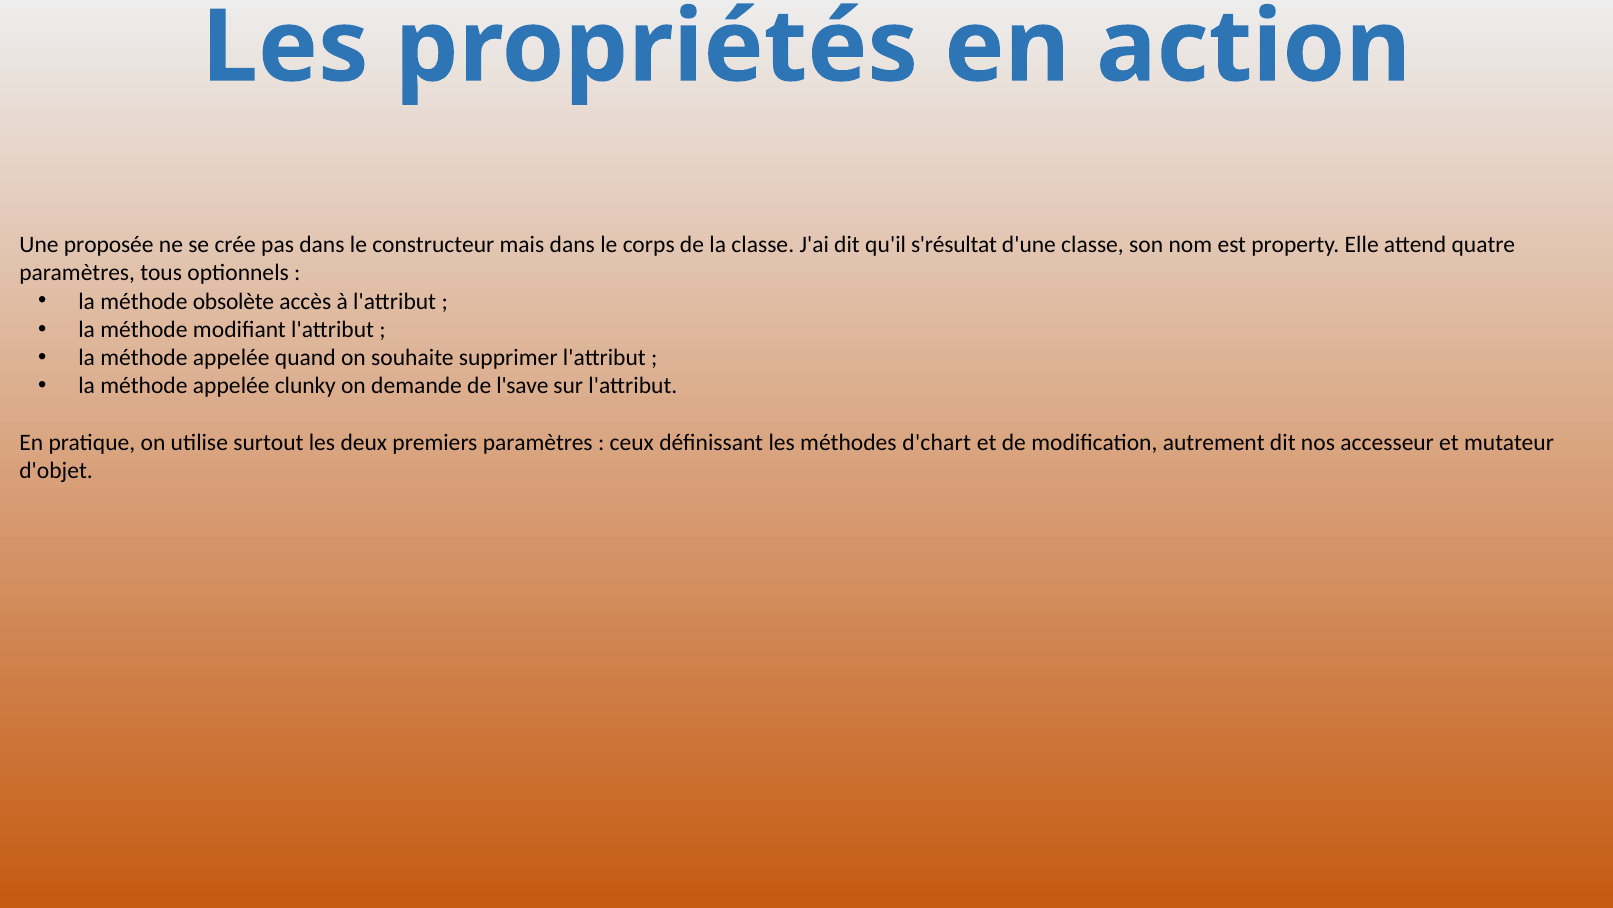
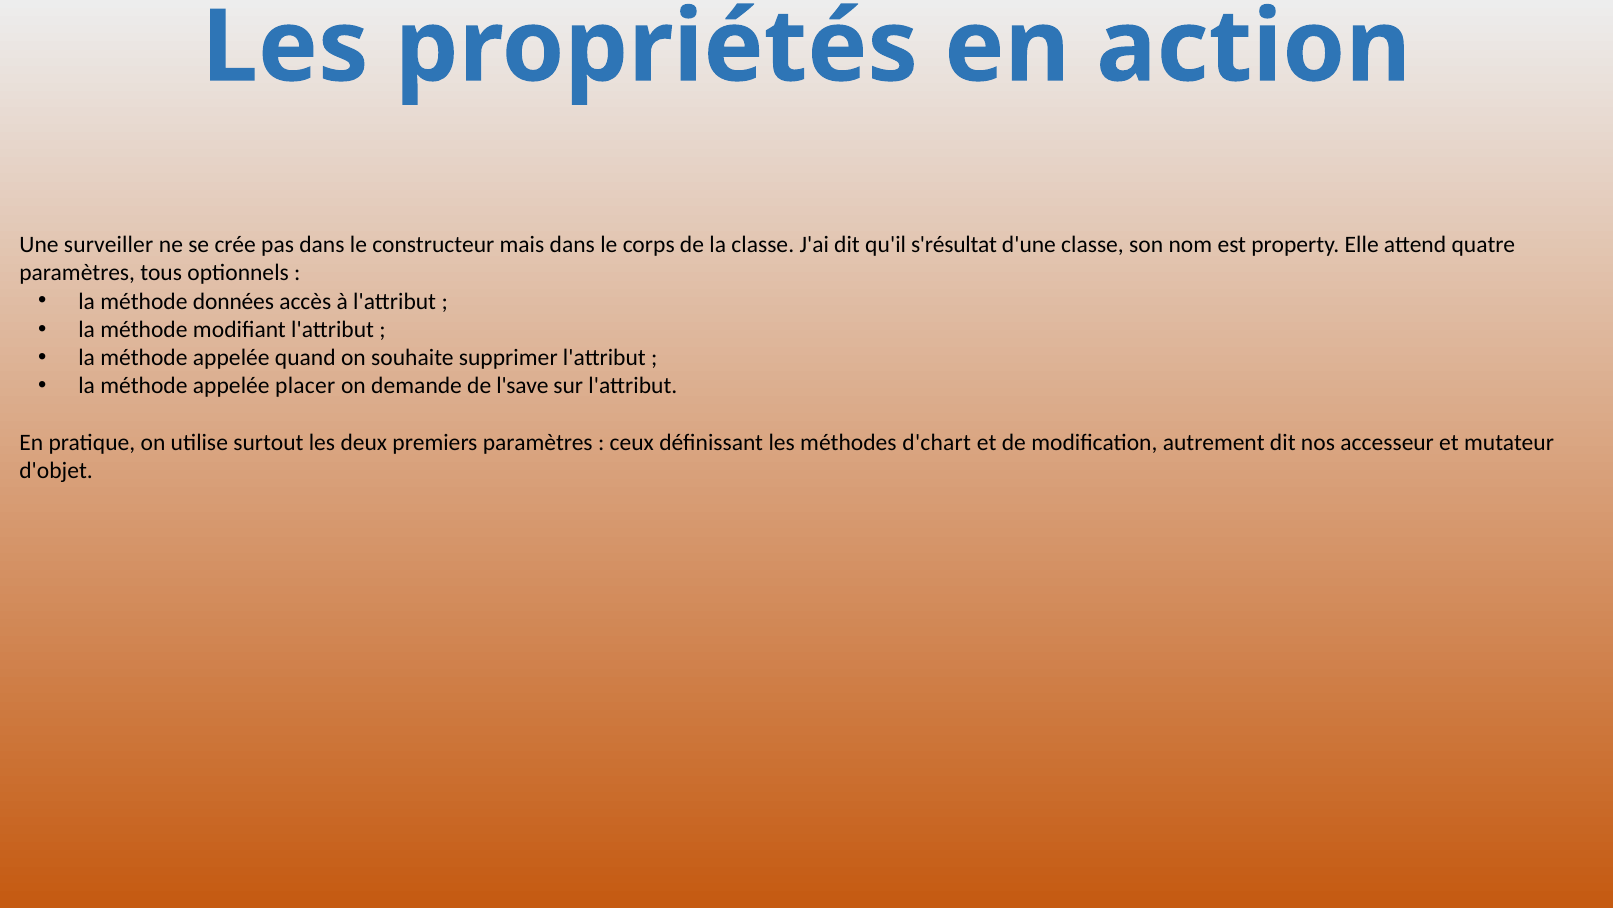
proposée: proposée -> surveiller (109, 245)
obsolète: obsolète -> données (233, 301)
clunky: clunky -> placer (305, 386)
